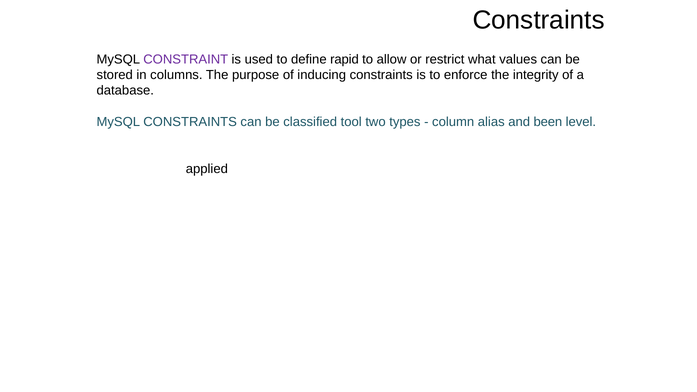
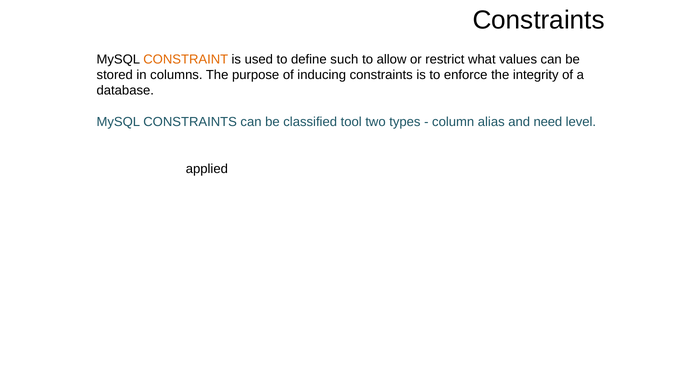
CONSTRAINT colour: purple -> orange (186, 59)
rapid: rapid -> such (344, 59)
been: been -> need (548, 122)
